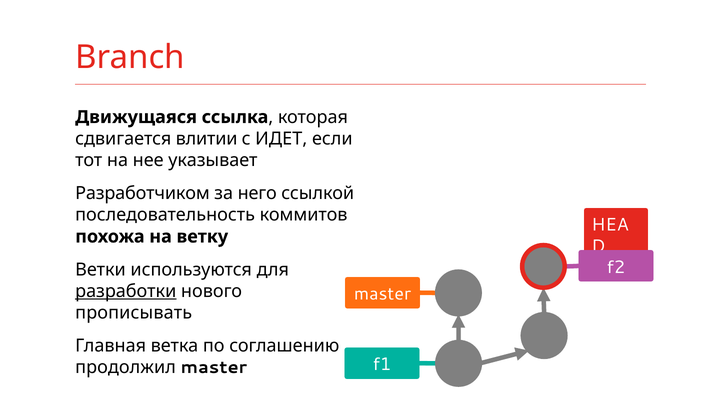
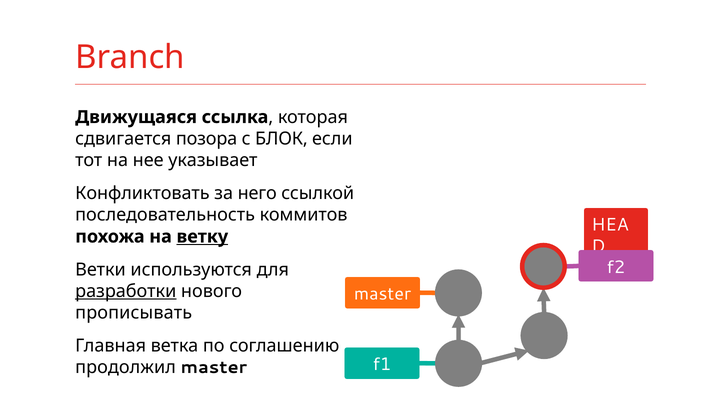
влитии: влитии -> позора (207, 139)
ИДЕТ: ИДЕТ -> БЛОК (281, 139)
Разработчиком: Разработчиком -> Конфликтовать (142, 193)
ветку underline: none -> present (202, 236)
